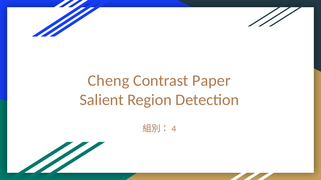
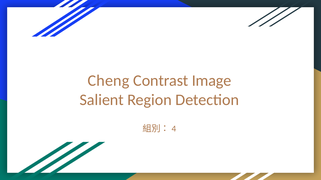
Paper: Paper -> Image (212, 81)
